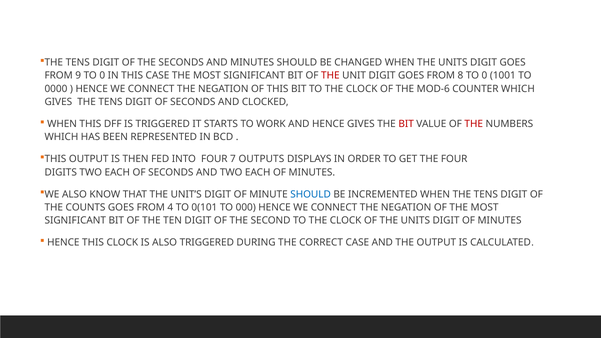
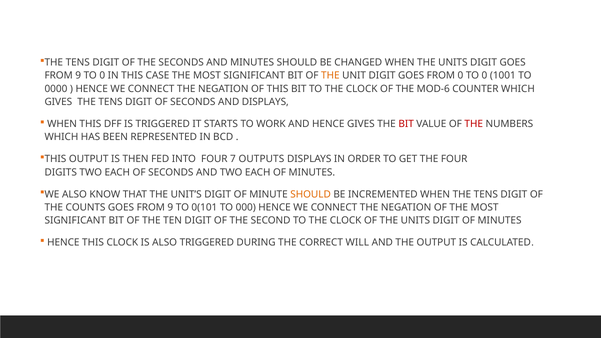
THE colour: red -> orange (330, 76)
FROM 8: 8 -> 0 (460, 76)
AND CLOCKED: CLOCKED -> DISPLAYS (265, 102)
SHOULD colour: blue -> orange (311, 194)
4: 4 -> 9 (170, 208)
CORRECT CASE: CASE -> WILL (357, 243)
